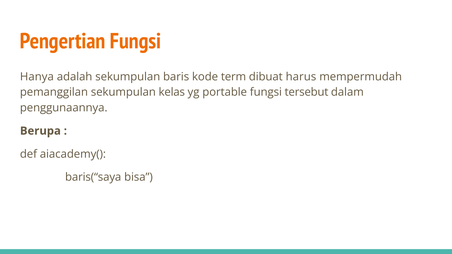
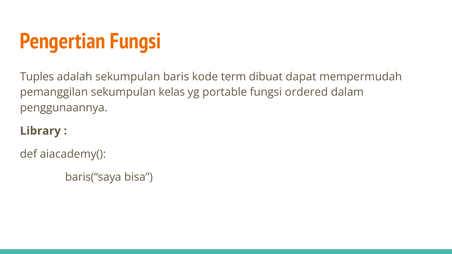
Hanya: Hanya -> Tuples (37, 77)
harus: harus -> dapat (301, 77)
tersebut: tersebut -> ordered (306, 92)
Berupa: Berupa -> Library (40, 131)
